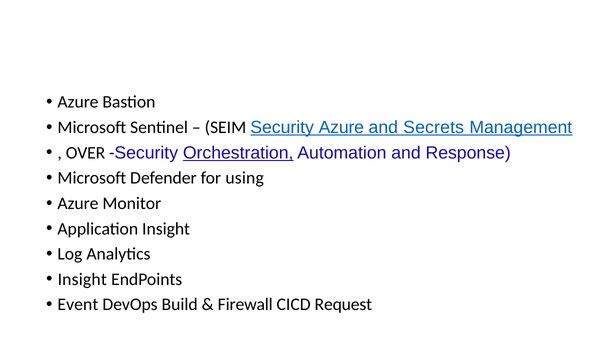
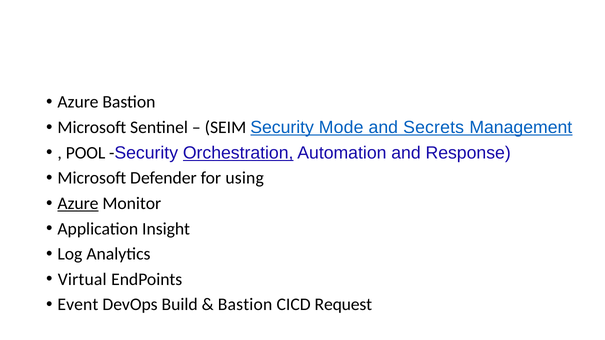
Security Azure: Azure -> Mode (341, 128)
OVER: OVER -> POOL (86, 153)
Azure underline: none -> present (78, 204)
Insight: Insight -> Virtual (82, 280)
Firewall: Firewall -> Bastion (245, 305)
